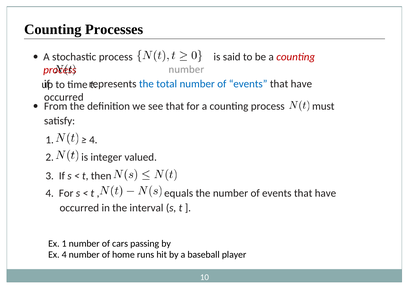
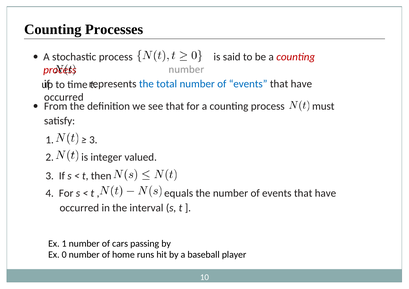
4: 4 -> 3 (93, 140)
Ex 4: 4 -> 0 (64, 255)
